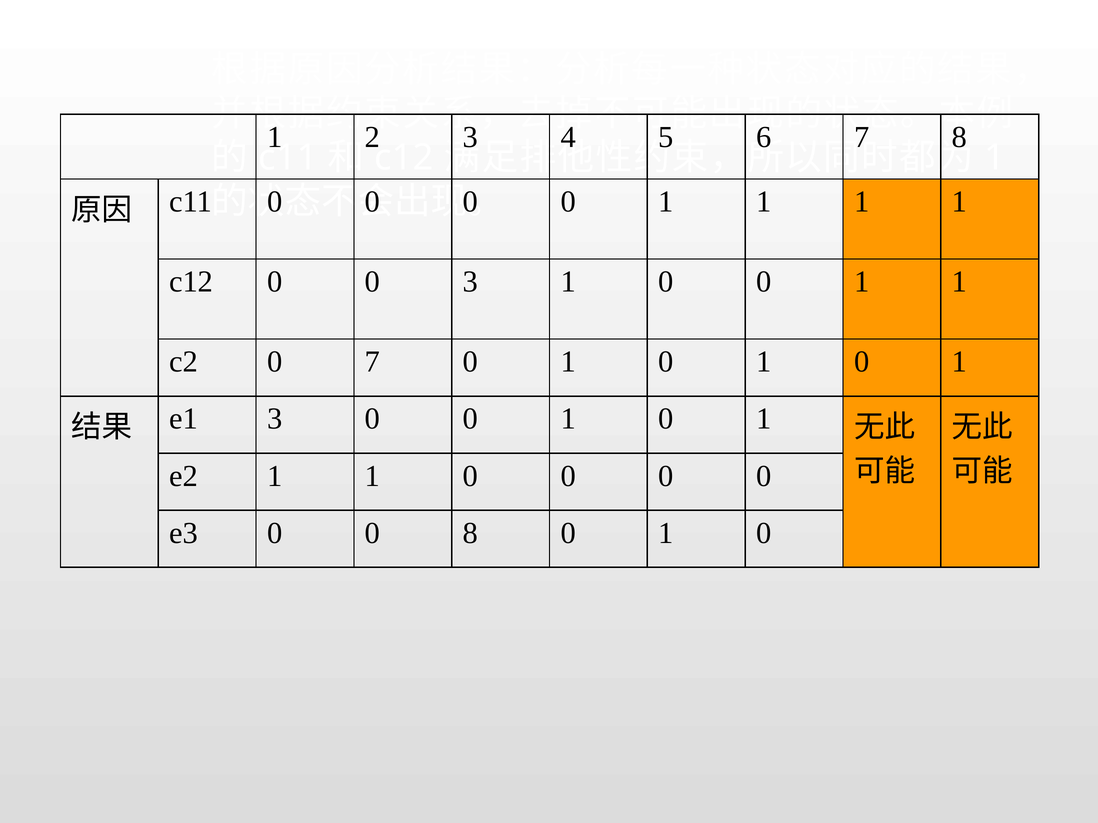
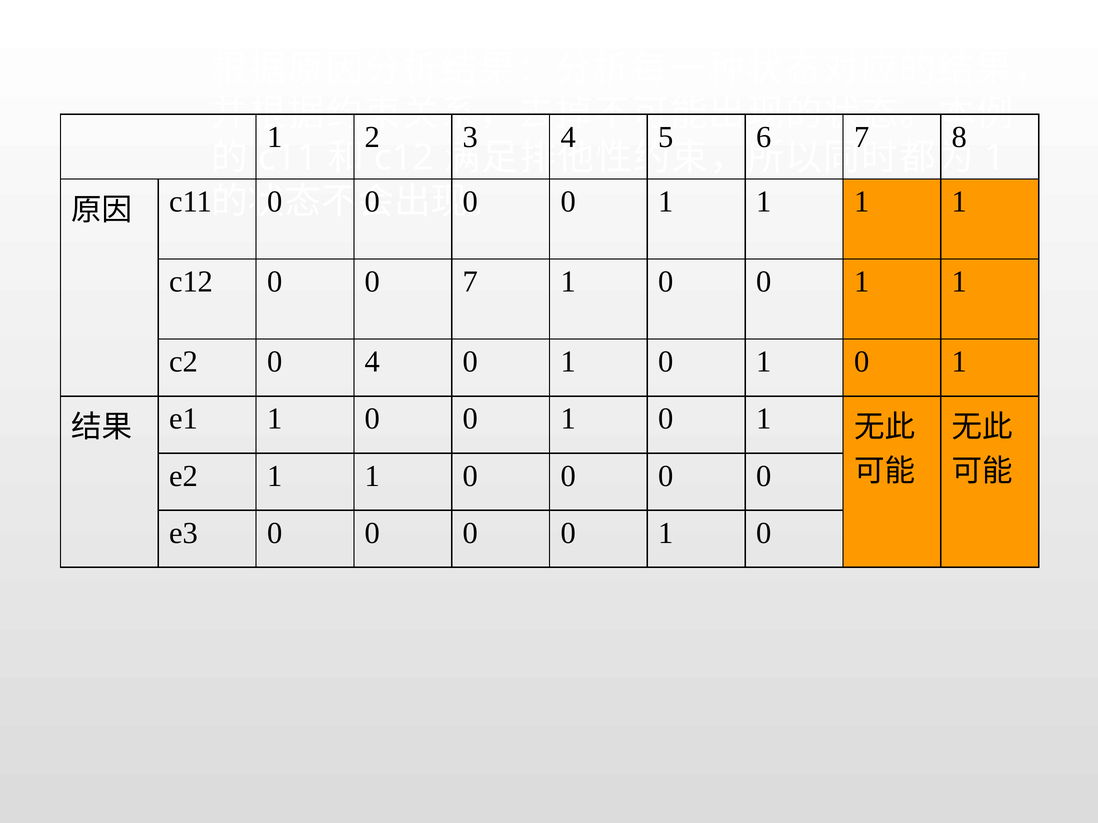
0 3: 3 -> 7 (470, 282)
0 7: 7 -> 4 (373, 362)
e1 3: 3 -> 1 (275, 419)
e3 0 0 8: 8 -> 0 (470, 533)
